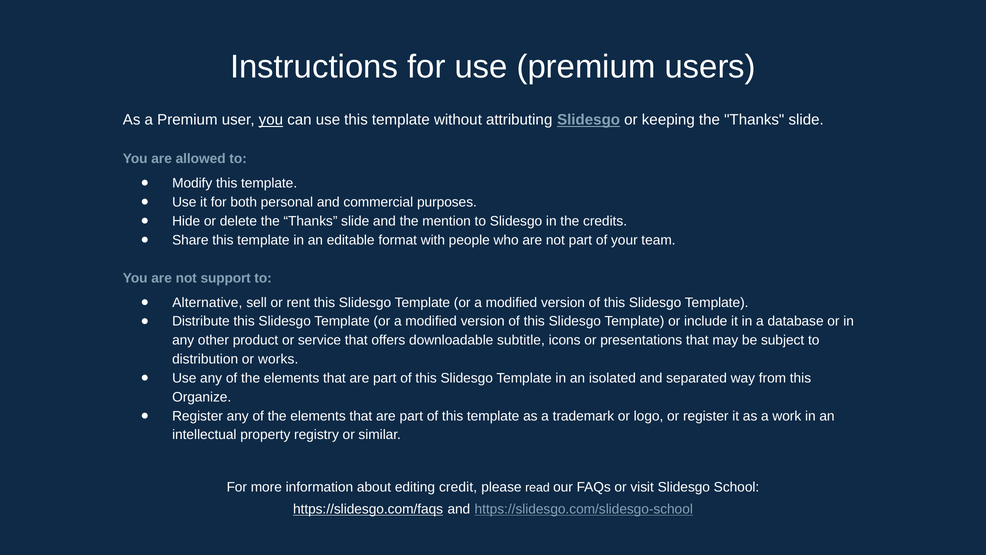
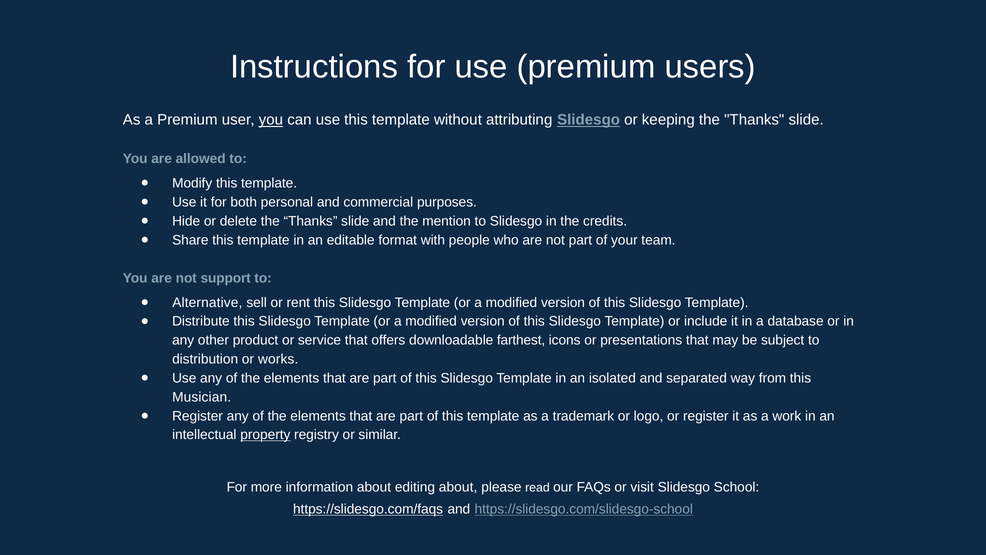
subtitle: subtitle -> farthest (521, 340)
Organize: Organize -> Musician (202, 397)
property underline: none -> present (265, 435)
editing credit: credit -> about (458, 487)
